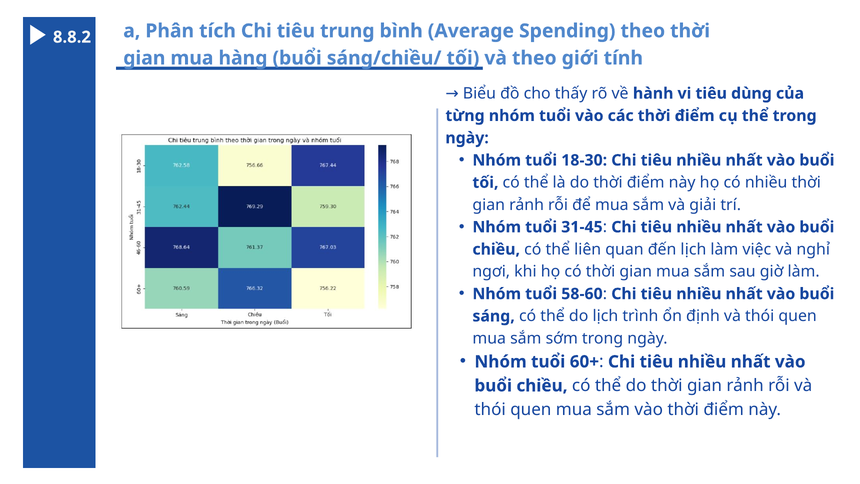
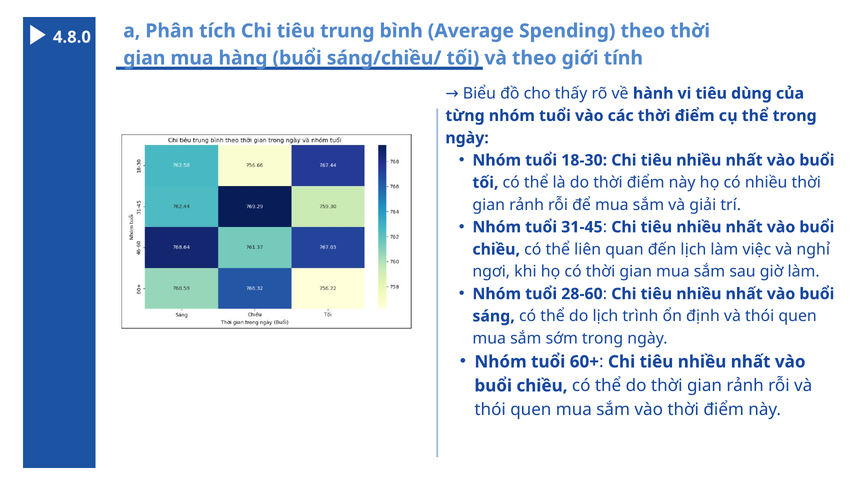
8.8.2: 8.8.2 -> 4.8.0 (72, 37)
58-60: 58-60 -> 28-60 (582, 294)
